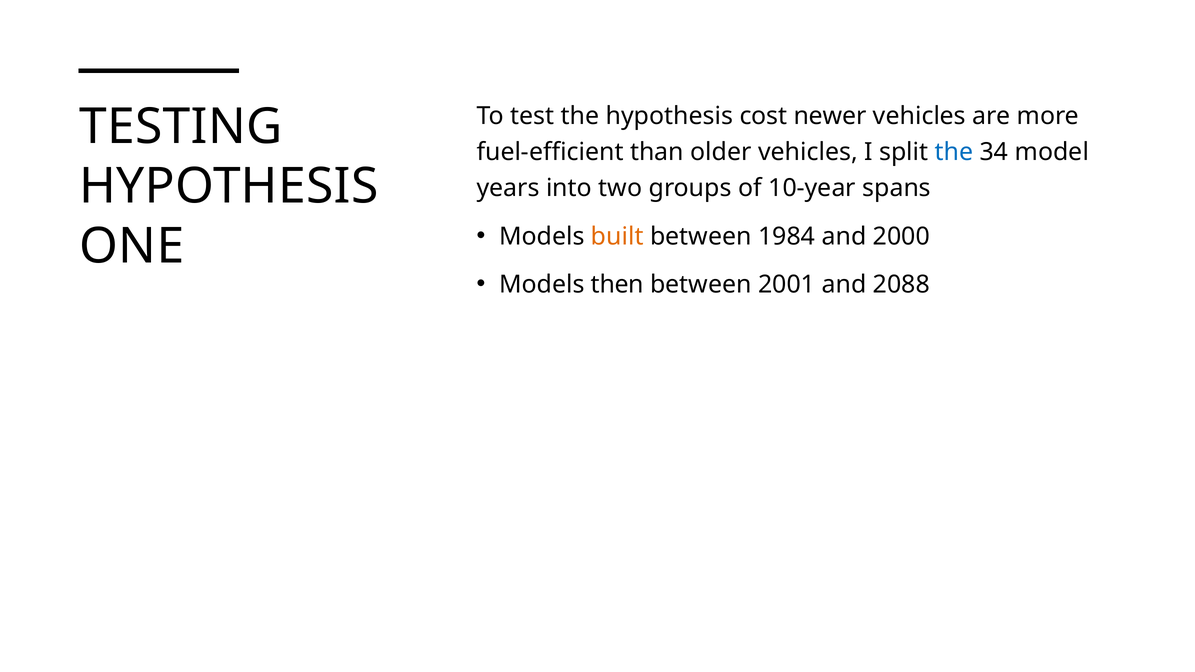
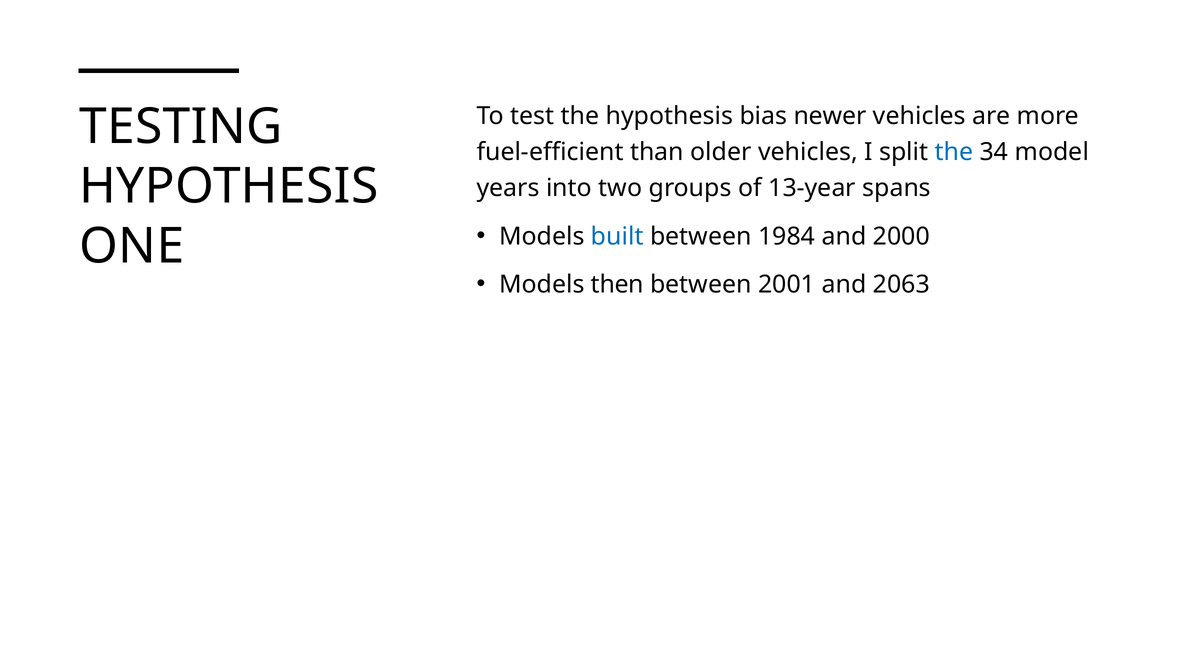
cost: cost -> bias (763, 116)
10-year: 10-year -> 13-year (812, 188)
built colour: orange -> blue (617, 236)
2088: 2088 -> 2063 (901, 285)
